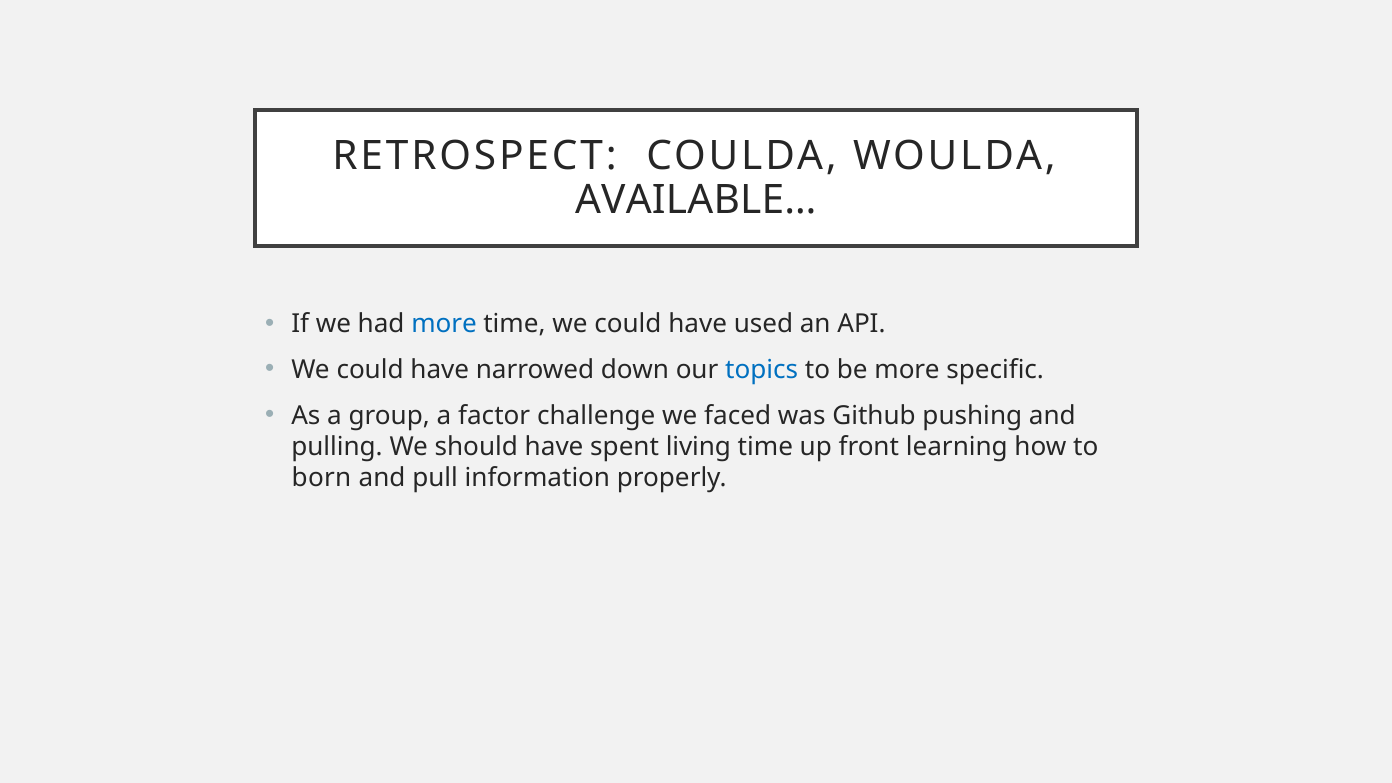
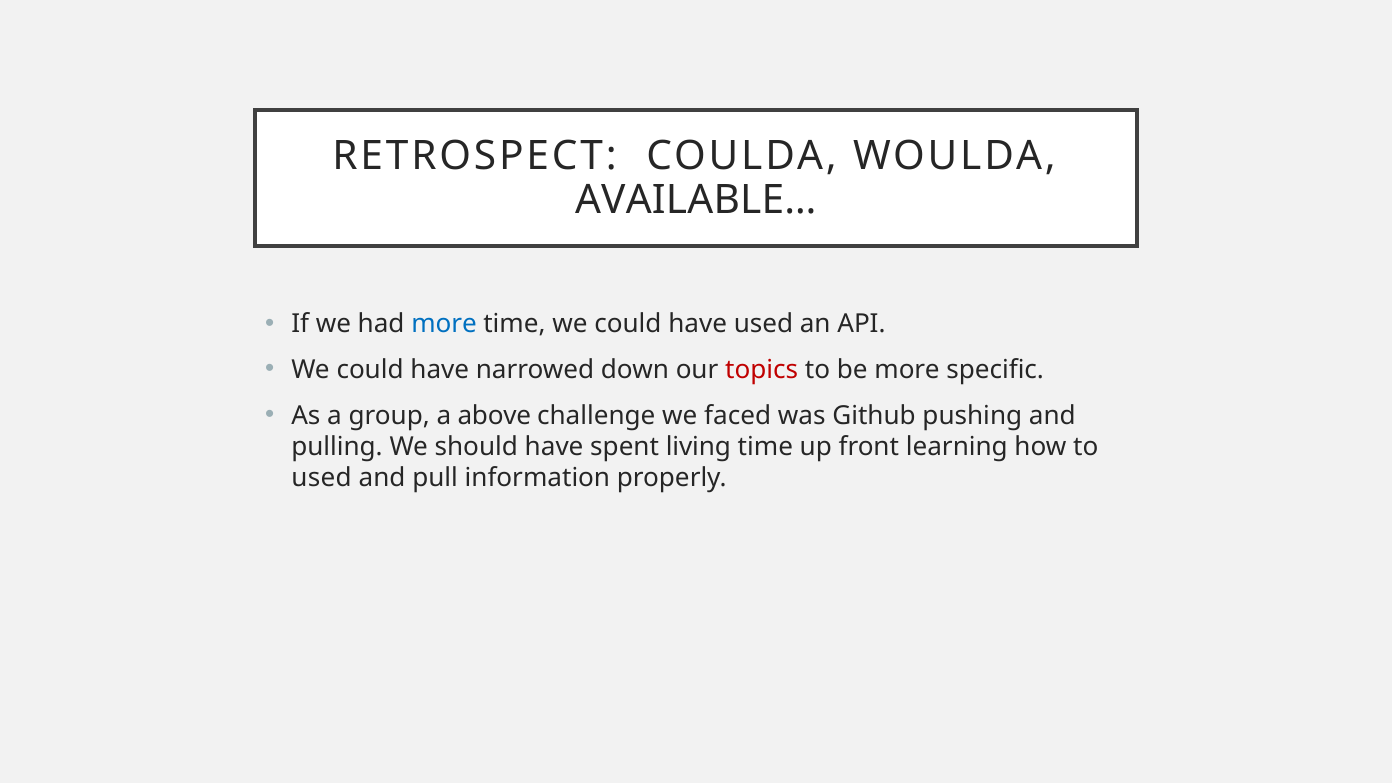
topics colour: blue -> red (762, 370)
factor: factor -> above (494, 416)
born: born -> used (321, 478)
